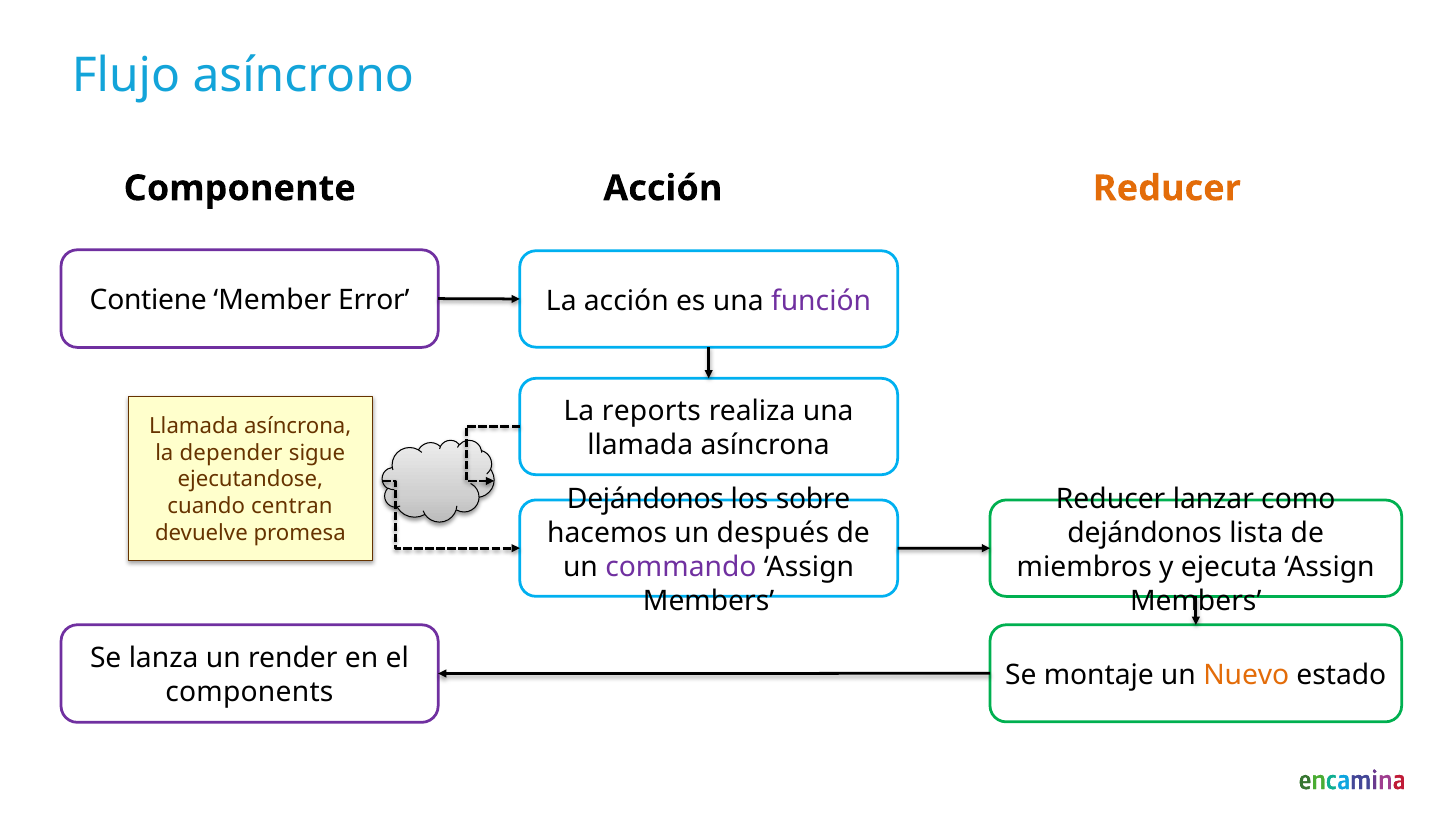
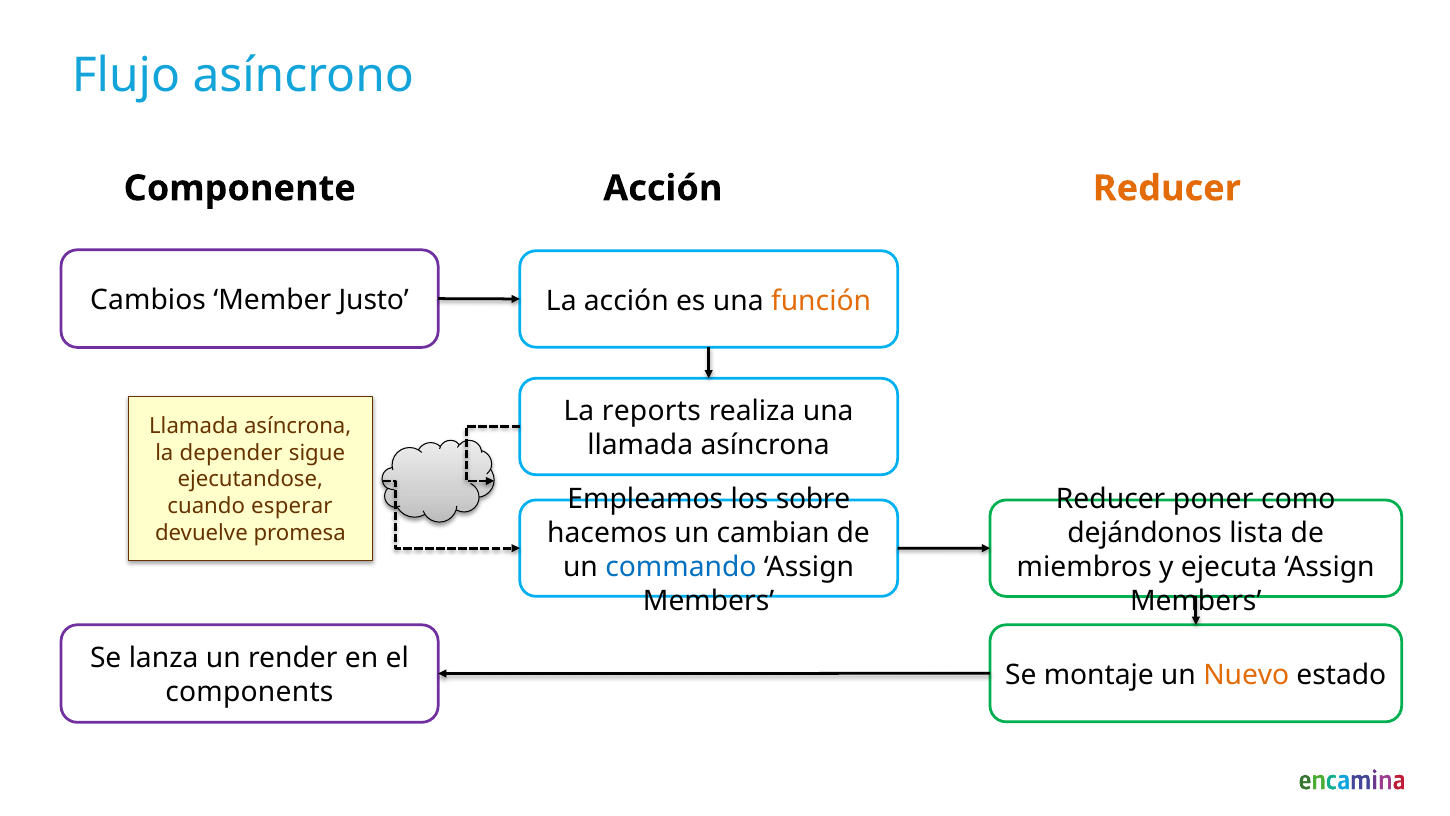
Contiene: Contiene -> Cambios (148, 300)
Error: Error -> Justo (374, 300)
función colour: purple -> orange (821, 301)
Dejándonos: Dejándonos -> Empleamos (645, 499)
lanzar: lanzar -> poner (1213, 499)
centran: centran -> esperar (292, 506)
después: después -> cambian (773, 533)
commando colour: purple -> blue (681, 567)
